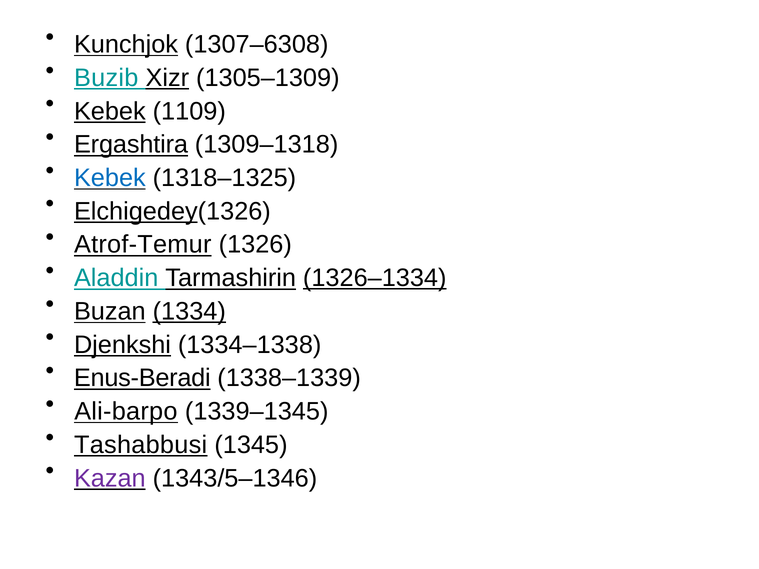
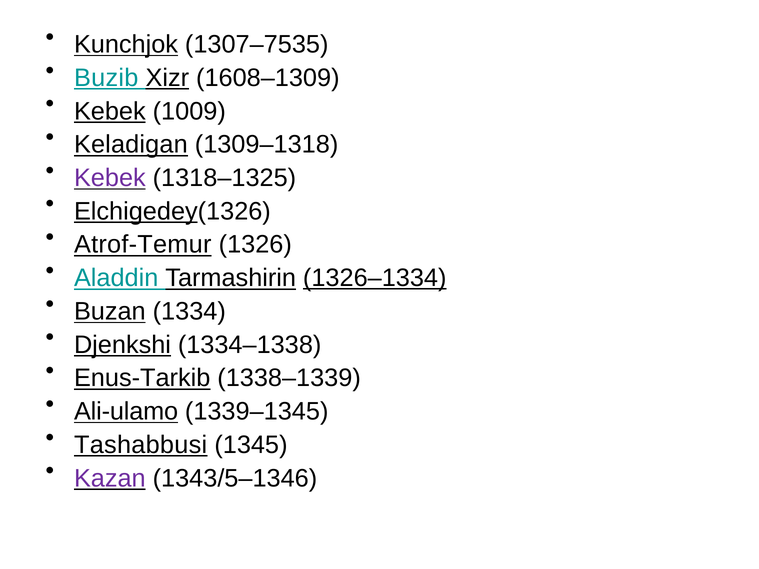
1307–6308: 1307–6308 -> 1307–7535 (257, 44)
1305–1309: 1305–1309 -> 1608–1309 (268, 78)
1109: 1109 -> 1009 (189, 111)
Ergashtira: Ergashtira -> Keladigan (131, 145)
Kebek colour: blue -> purple (110, 178)
1334 underline: present -> none (189, 312)
Enus-Beradi: Enus-Beradi -> Enus-Tarkib (142, 378)
Ali-barpo: Ali-barpo -> Ali-ulamo (126, 412)
